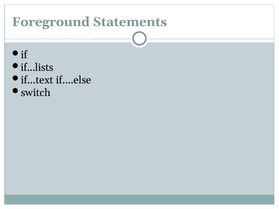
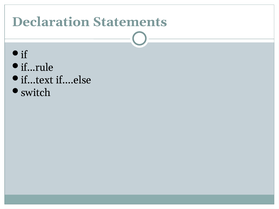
Foreground: Foreground -> Declaration (51, 22)
if...lists: if...lists -> if...rule (37, 68)
